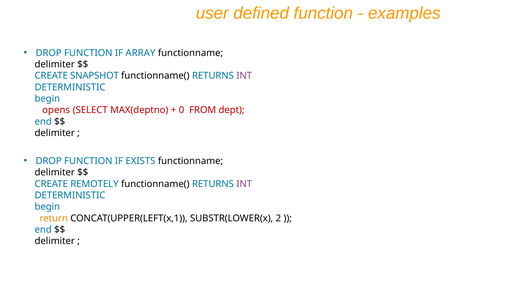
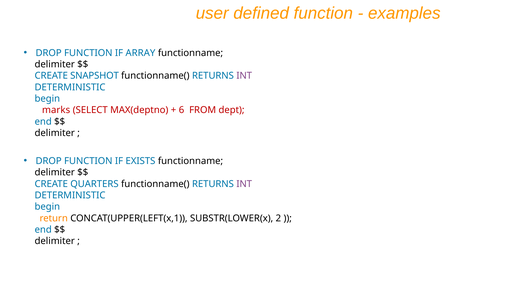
opens: opens -> marks (56, 110)
0: 0 -> 6 (181, 110)
REMOTELY: REMOTELY -> QUARTERS (94, 184)
